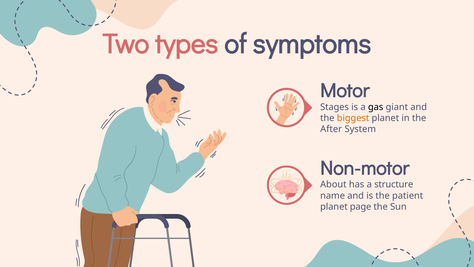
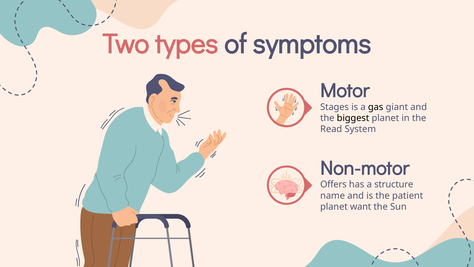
biggest colour: orange -> black (353, 118)
After: After -> Read (331, 129)
About: About -> Offers (333, 184)
page: page -> want (361, 206)
